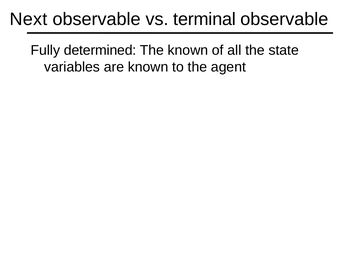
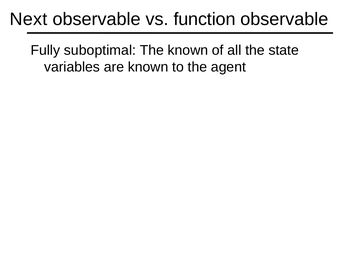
terminal: terminal -> function (205, 19)
determined: determined -> suboptimal (100, 50)
